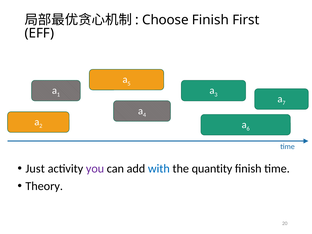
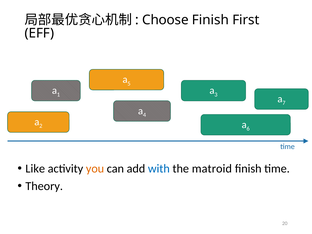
Just: Just -> Like (35, 169)
you colour: purple -> orange (95, 169)
quantity: quantity -> matroid (212, 169)
